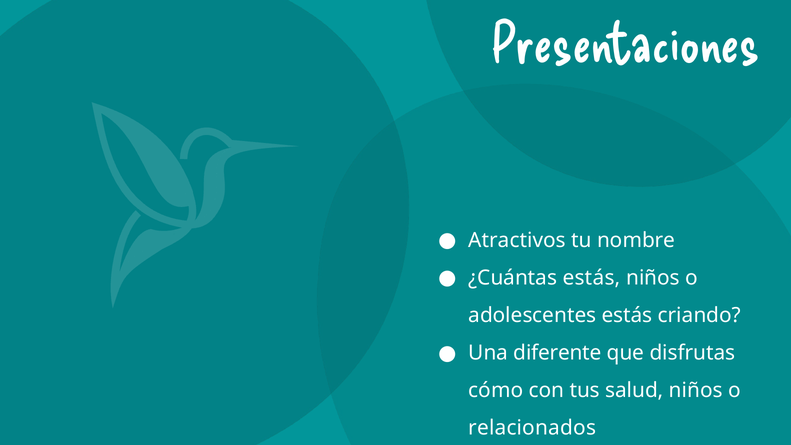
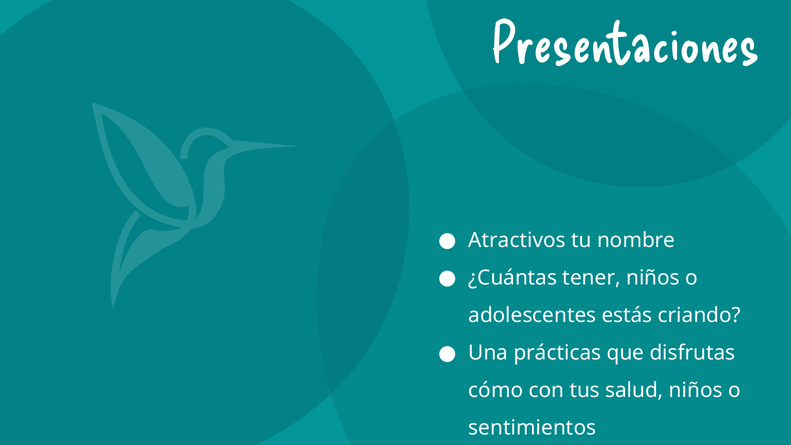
¿Cuántas estás: estás -> tener (592, 278)
diferente: diferente -> prácticas (557, 353)
relacionados: relacionados -> sentimientos (532, 428)
